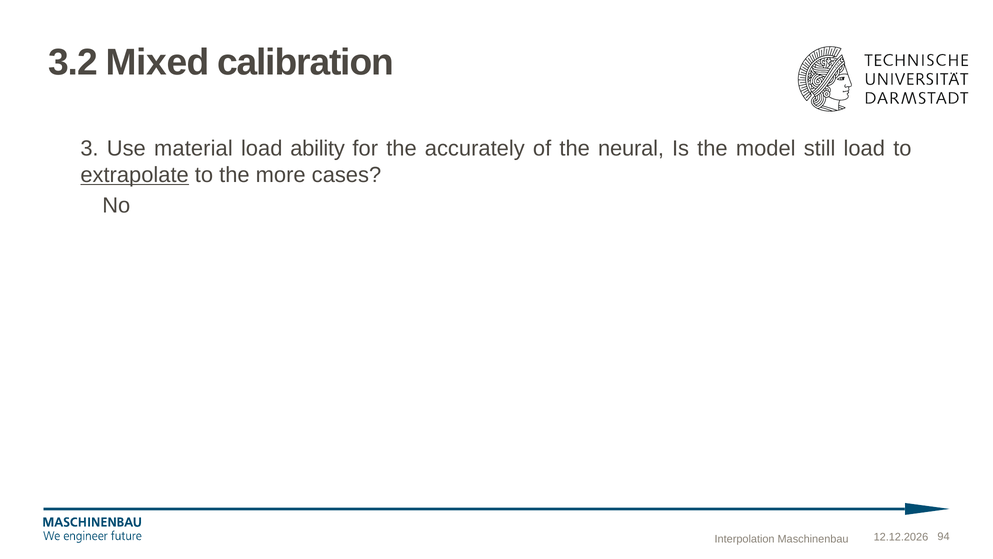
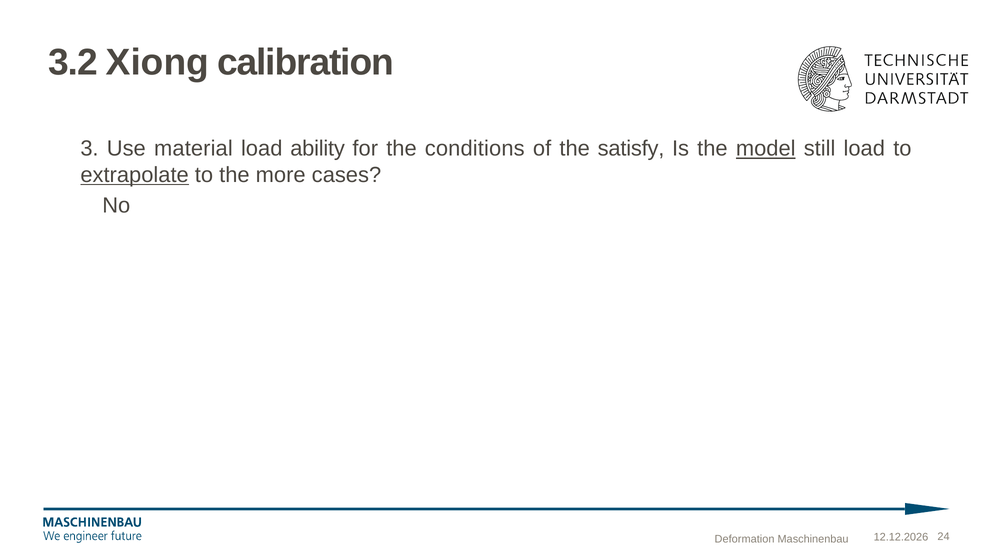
Mixed: Mixed -> Xiong (157, 62)
accurately: accurately -> conditions (475, 149)
neural: neural -> satisfy (631, 149)
model underline: none -> present (766, 149)
Interpolation: Interpolation -> Deformation (745, 539)
94: 94 -> 24 (944, 536)
